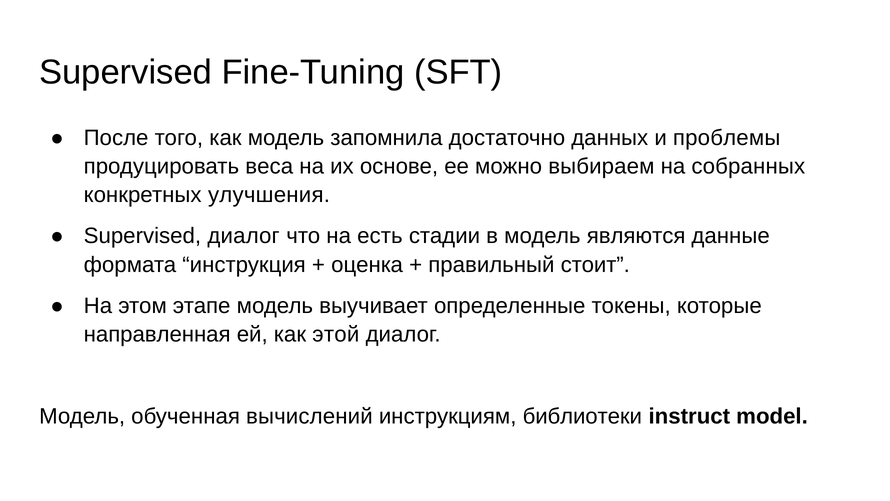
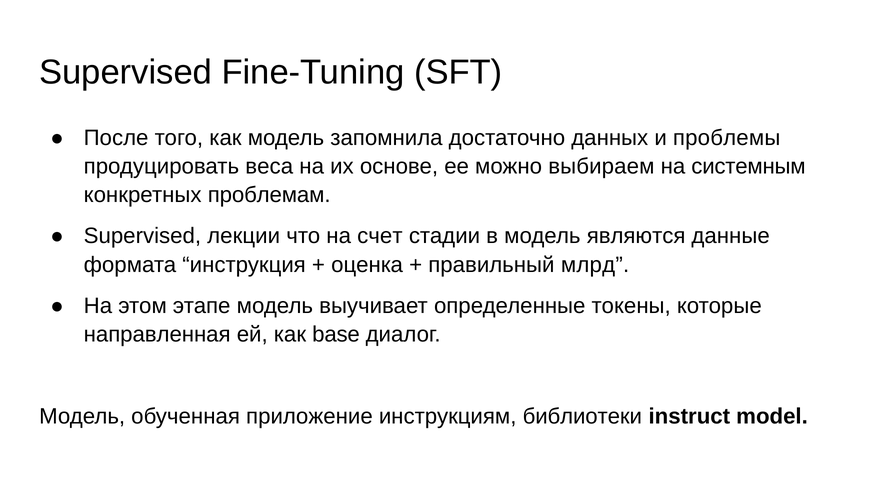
собранных: собранных -> системным (749, 166)
улучшения: улучшения -> проблемам (269, 195)
Supervised диалог: диалог -> лекции (244, 236)
есть: есть -> счет (380, 236)
стоит: стоит -> млрд (595, 264)
этой: этой -> base (336, 334)
вычислений: вычислений -> приложение (309, 416)
